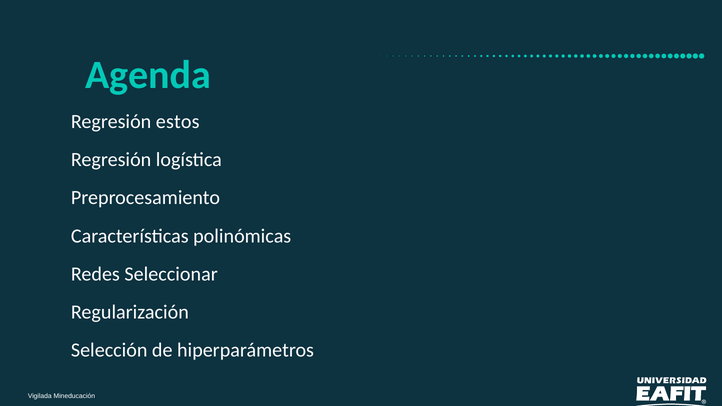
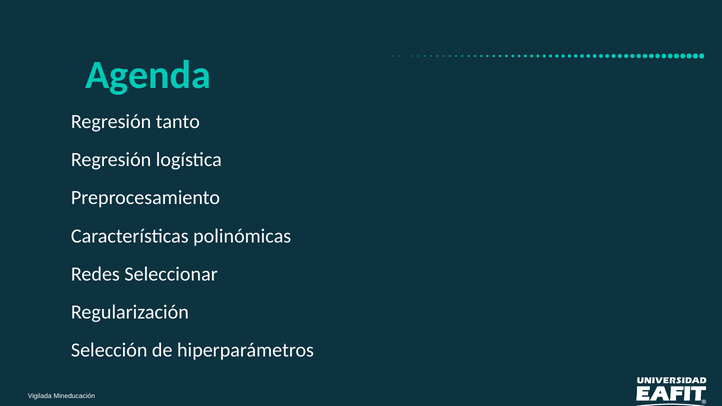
estos: estos -> tanto (178, 122)
